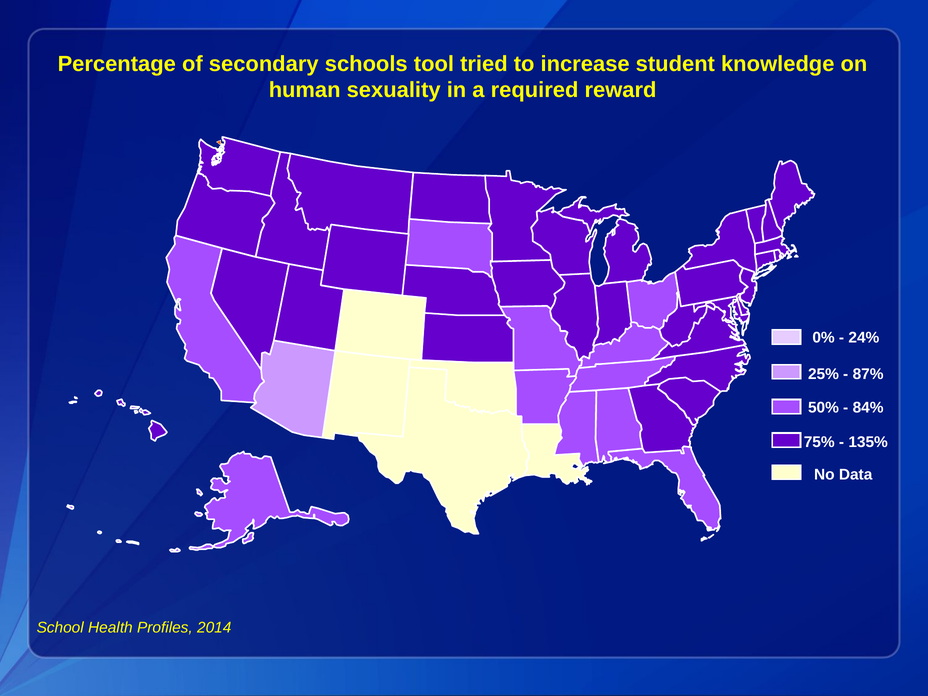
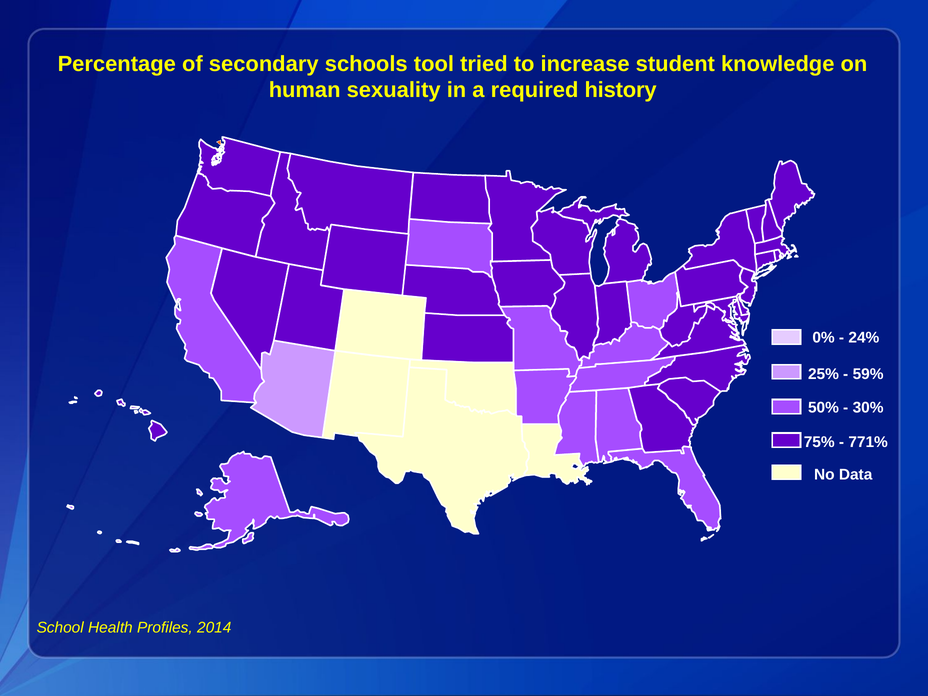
reward: reward -> history (621, 90)
87%: 87% -> 59% (868, 374)
84%: 84% -> 30% (868, 407)
135%: 135% -> 771% (868, 442)
